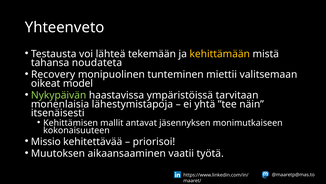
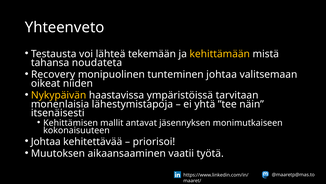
tunteminen miettii: miettii -> johtaa (222, 74)
model: model -> niiden (78, 83)
Nykypäivän colour: light green -> yellow (59, 95)
Missio: Missio -> Johtaa (46, 141)
